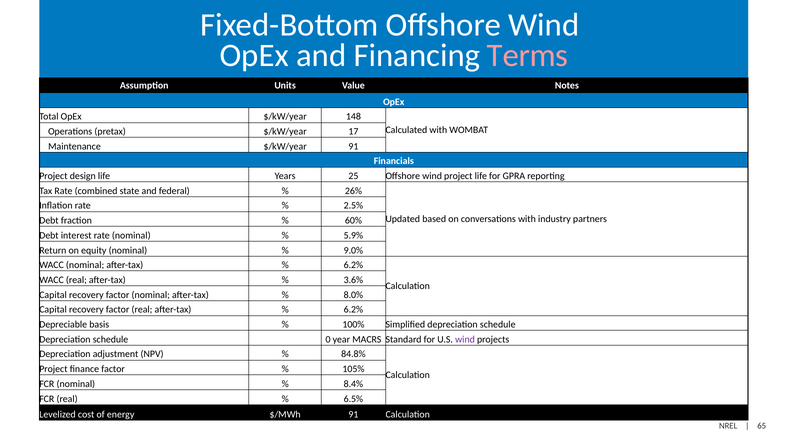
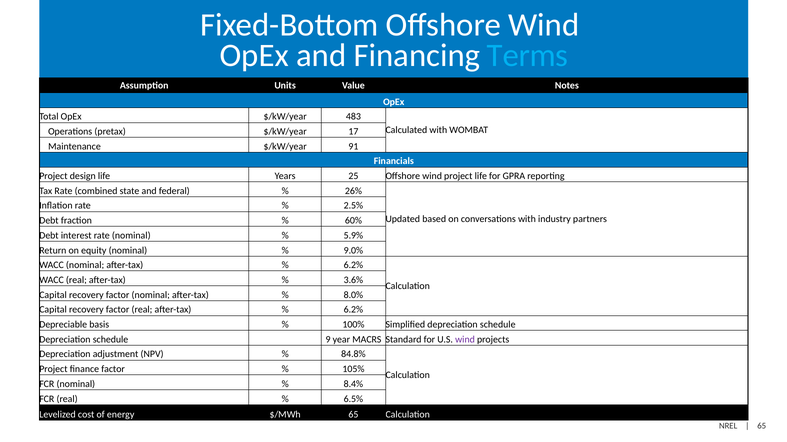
Terms colour: pink -> light blue (528, 55)
148: 148 -> 483 (353, 117)
0: 0 -> 9 (328, 340)
$/MWh 91: 91 -> 65 (353, 415)
